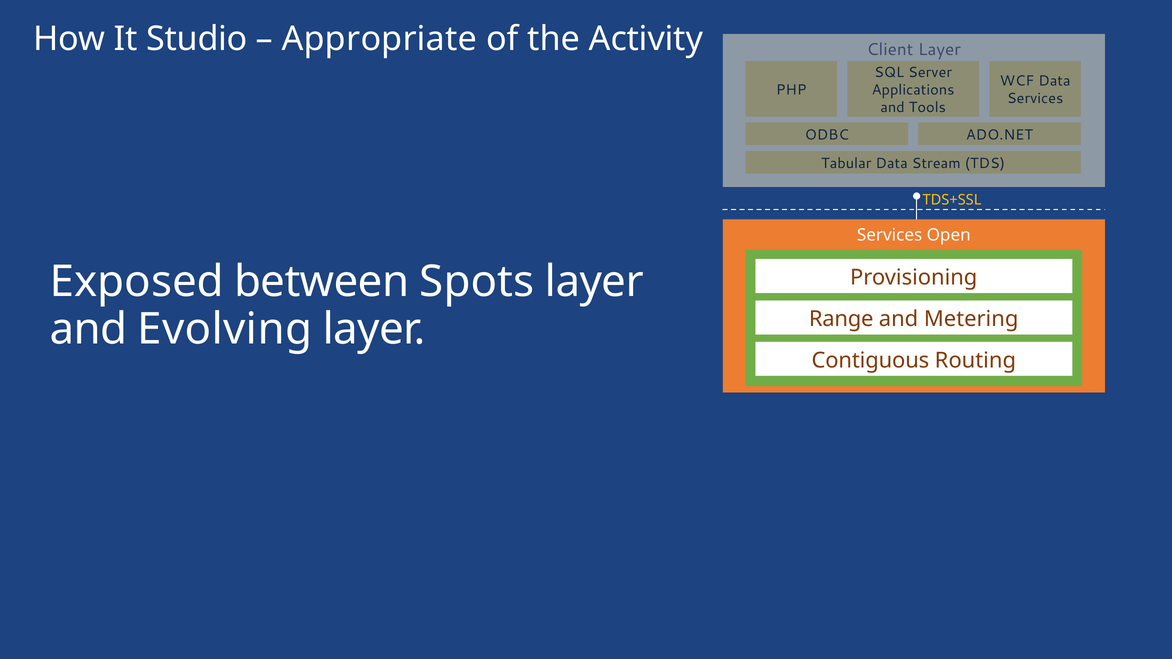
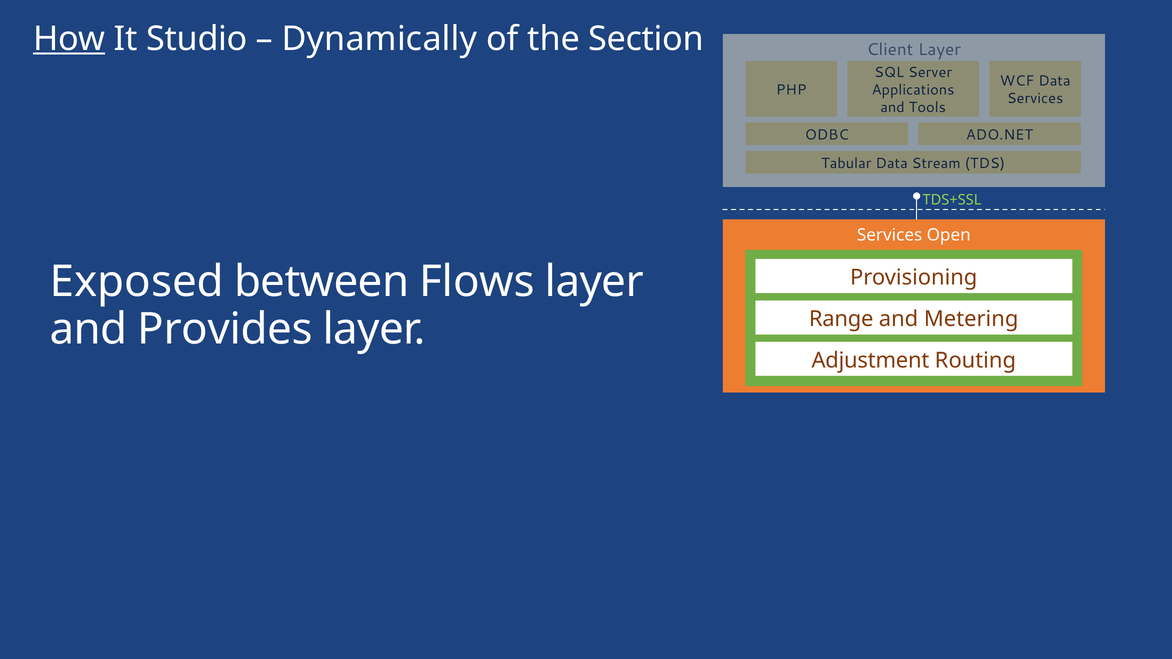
How underline: none -> present (69, 39)
Appropriate: Appropriate -> Dynamically (379, 39)
Activity: Activity -> Section (646, 39)
TDS+SSL colour: yellow -> light green (952, 200)
Spots: Spots -> Flows (477, 282)
Evolving: Evolving -> Provides (225, 329)
Contiguous: Contiguous -> Adjustment (870, 360)
